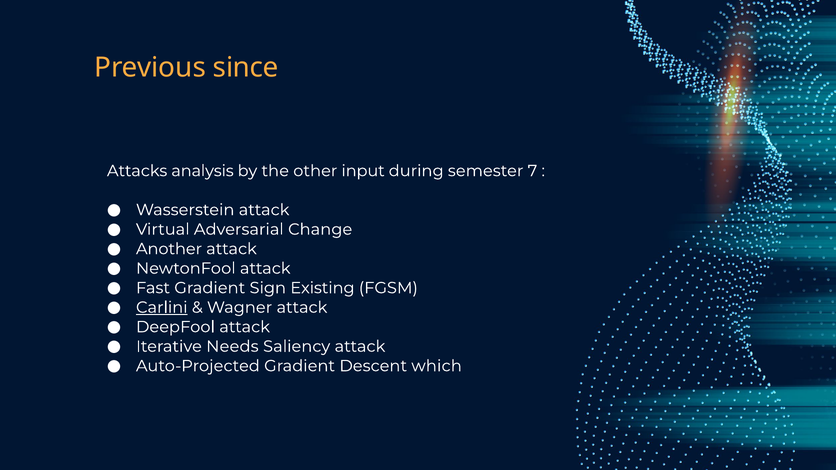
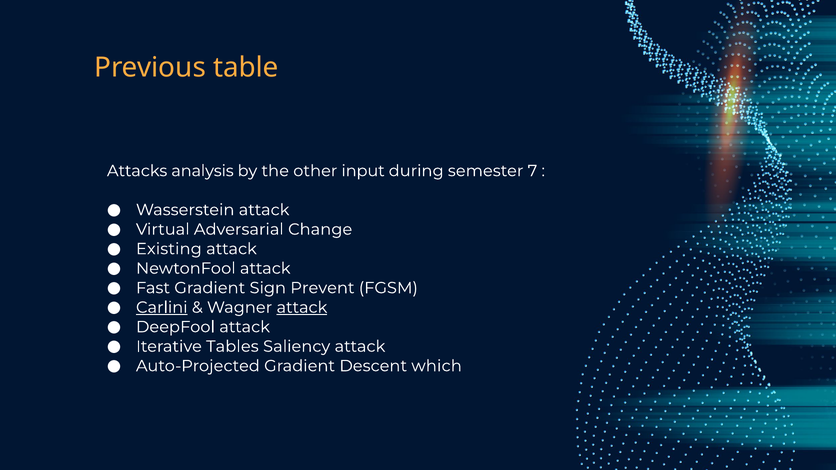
since: since -> table (246, 68)
Another: Another -> Existing (169, 249)
Existing: Existing -> Prevent (322, 288)
attack underline: none -> present (302, 308)
Needs: Needs -> Tables (232, 347)
